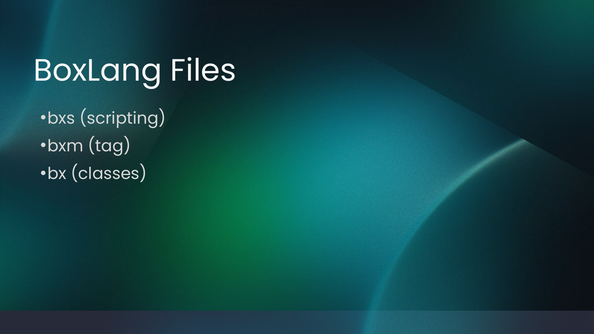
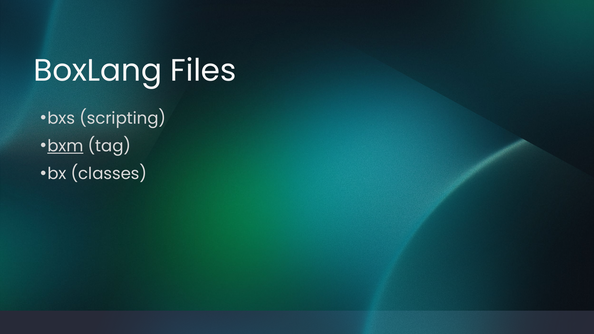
bxm underline: none -> present (65, 146)
